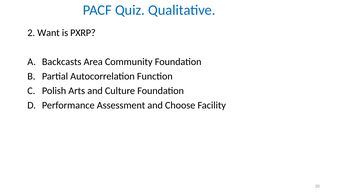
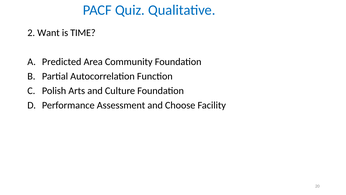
PXRP: PXRP -> TIME (83, 33)
Backcasts: Backcasts -> Predicted (62, 62)
